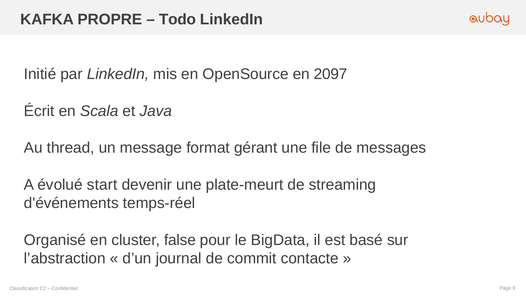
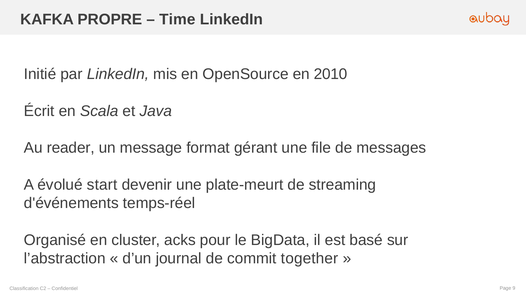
Todo: Todo -> Time (177, 19)
2097: 2097 -> 2010 (331, 74)
thread: thread -> reader (71, 148)
false: false -> acks (180, 240)
contacte: contacte -> together (310, 258)
